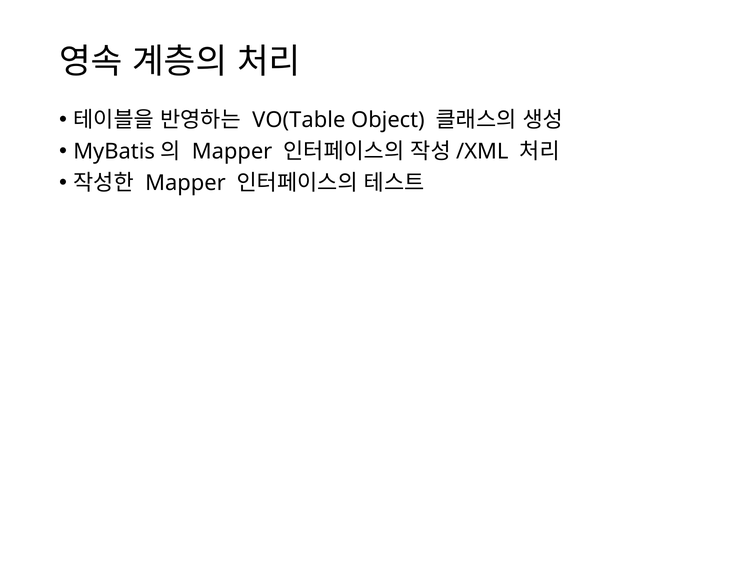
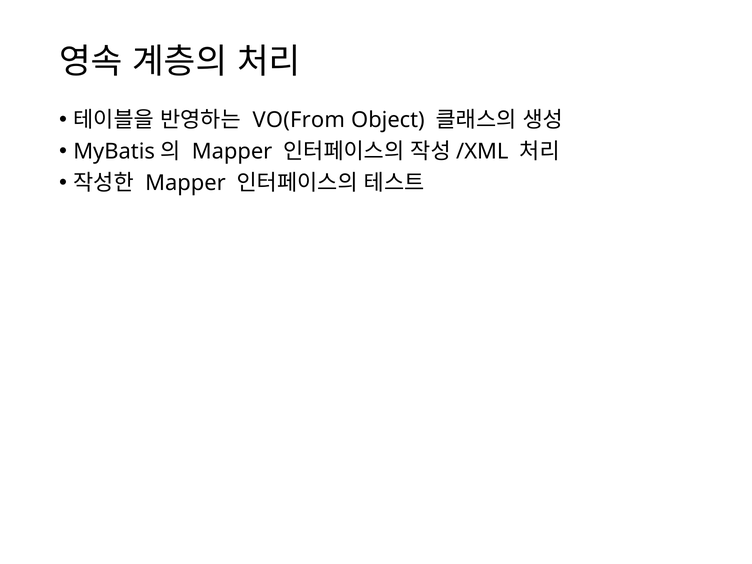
VO(Table: VO(Table -> VO(From (299, 120)
